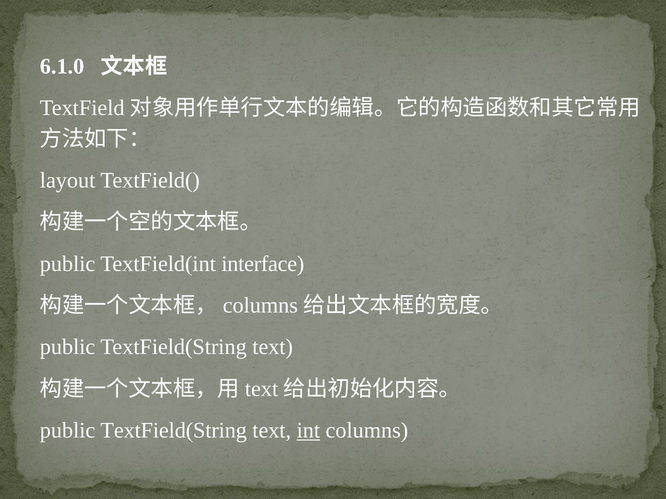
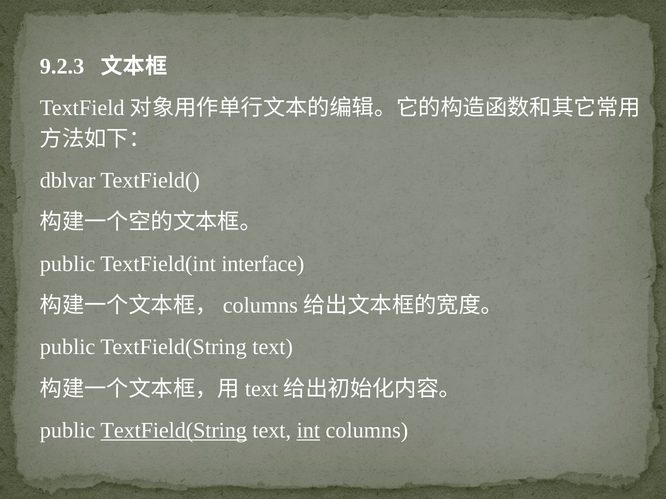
6.1.0: 6.1.0 -> 9.2.3 (62, 67)
layout: layout -> dblvar (68, 181)
TextField(String underline: none -> present (174, 431)
